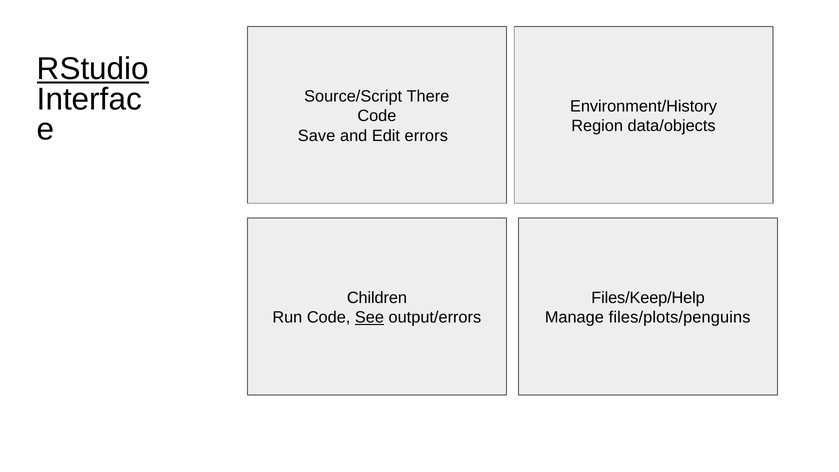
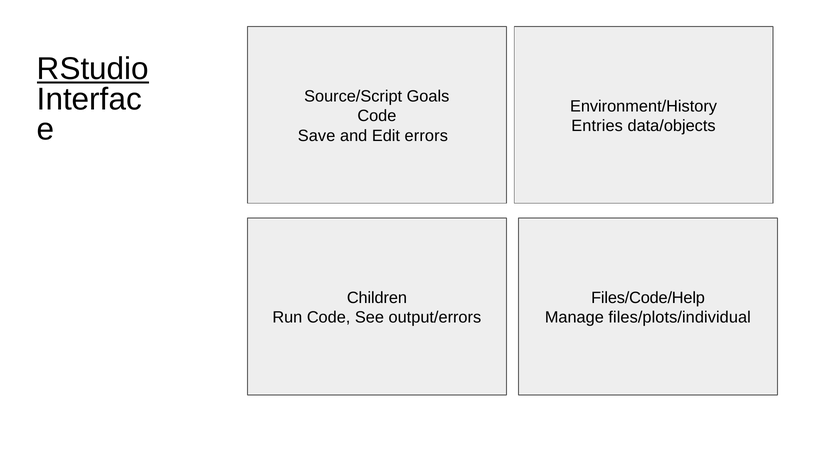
There: There -> Goals (428, 96)
Region: Region -> Entries (597, 126)
Files/Keep/Help: Files/Keep/Help -> Files/Code/Help (648, 298)
See underline: present -> none (369, 317)
files/plots/penguins: files/plots/penguins -> files/plots/individual (680, 317)
